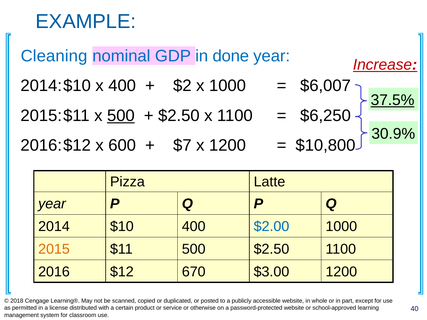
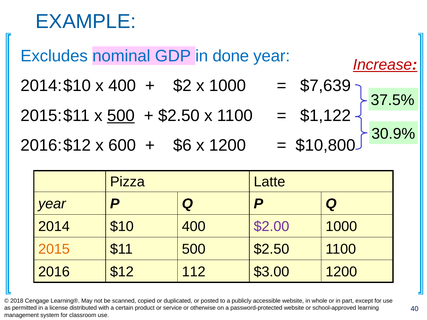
Cleaning: Cleaning -> Excludes (54, 56)
$6,007: $6,007 -> $7,639 (325, 86)
37.5% underline: present -> none (393, 100)
$6,250: $6,250 -> $1,122 (325, 116)
$7: $7 -> $6 (182, 145)
$2.00 colour: blue -> purple (271, 227)
670: 670 -> 112 (194, 272)
